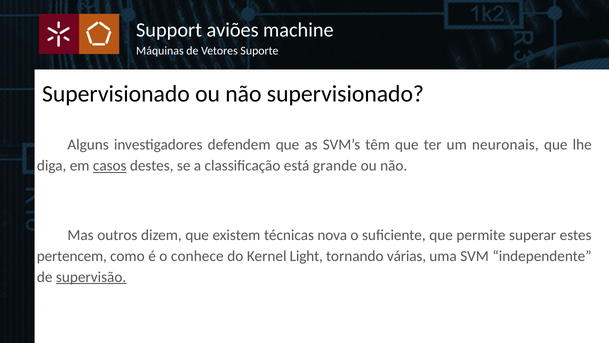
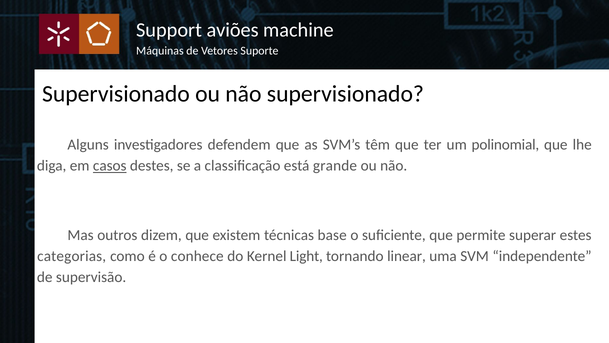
neuronais: neuronais -> polinomial (505, 145)
nova: nova -> base (332, 235)
pertencem: pertencem -> categorias (72, 256)
várias: várias -> linear (406, 256)
supervisão underline: present -> none (91, 277)
